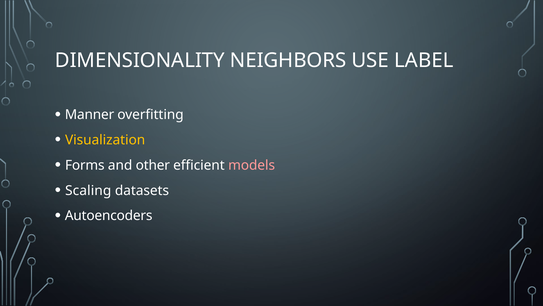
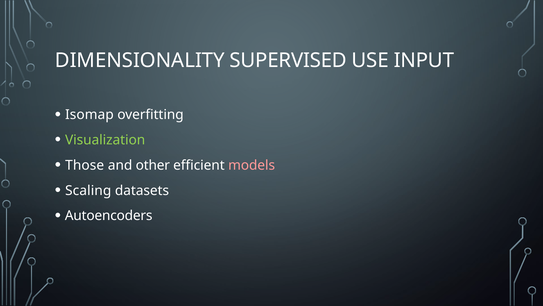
NEIGHBORS: NEIGHBORS -> SUPERVISED (288, 60)
LABEL: LABEL -> INPUT (424, 60)
Manner: Manner -> Isomap (89, 115)
Visualization colour: yellow -> light green (105, 140)
Forms: Forms -> Those (85, 165)
